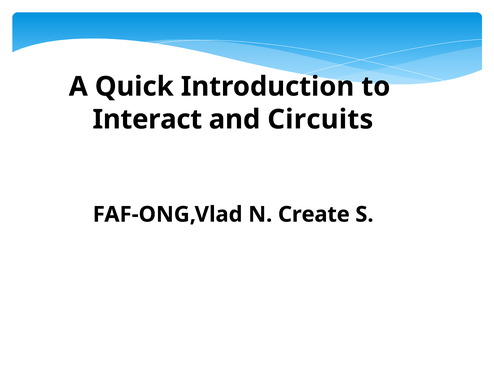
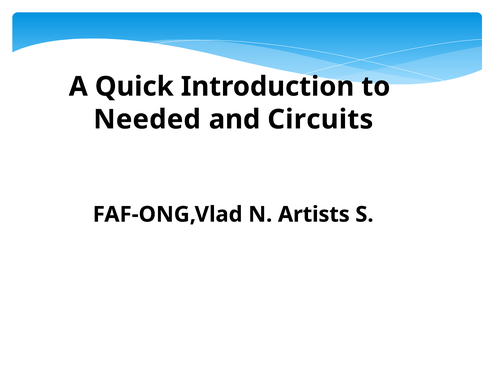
Interact: Interact -> Needed (147, 120)
Create: Create -> Artists (314, 215)
